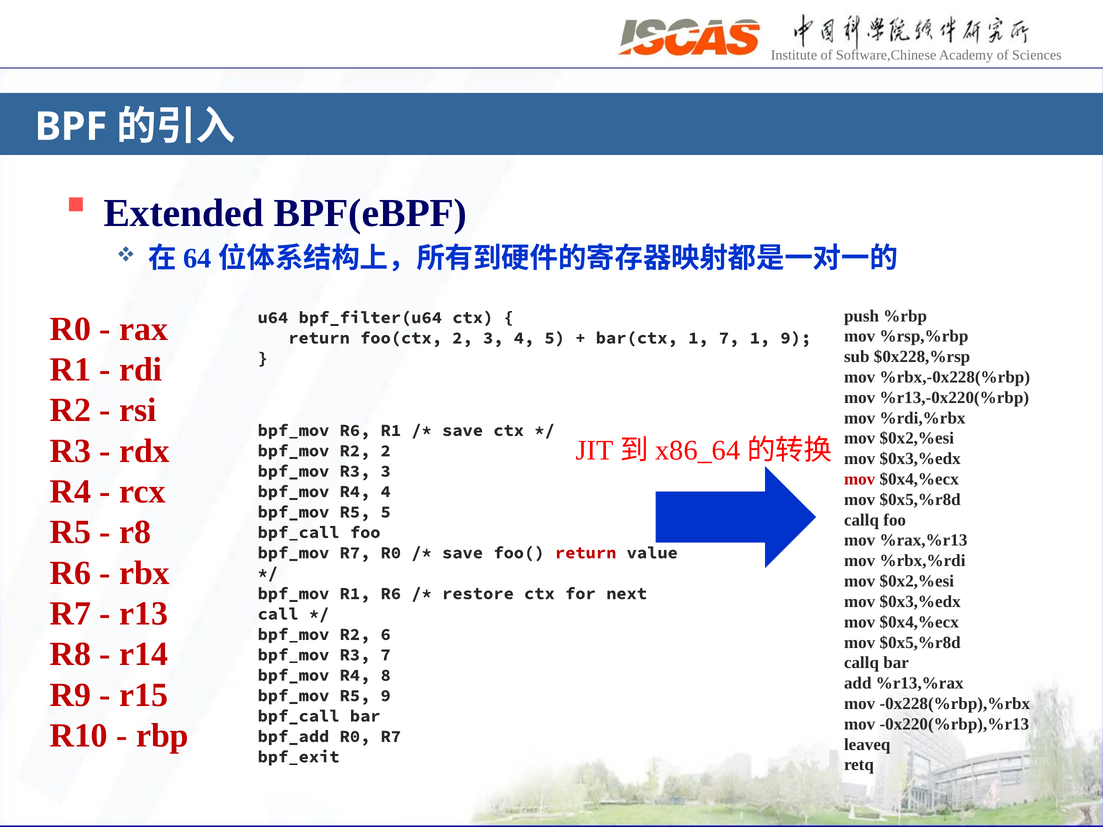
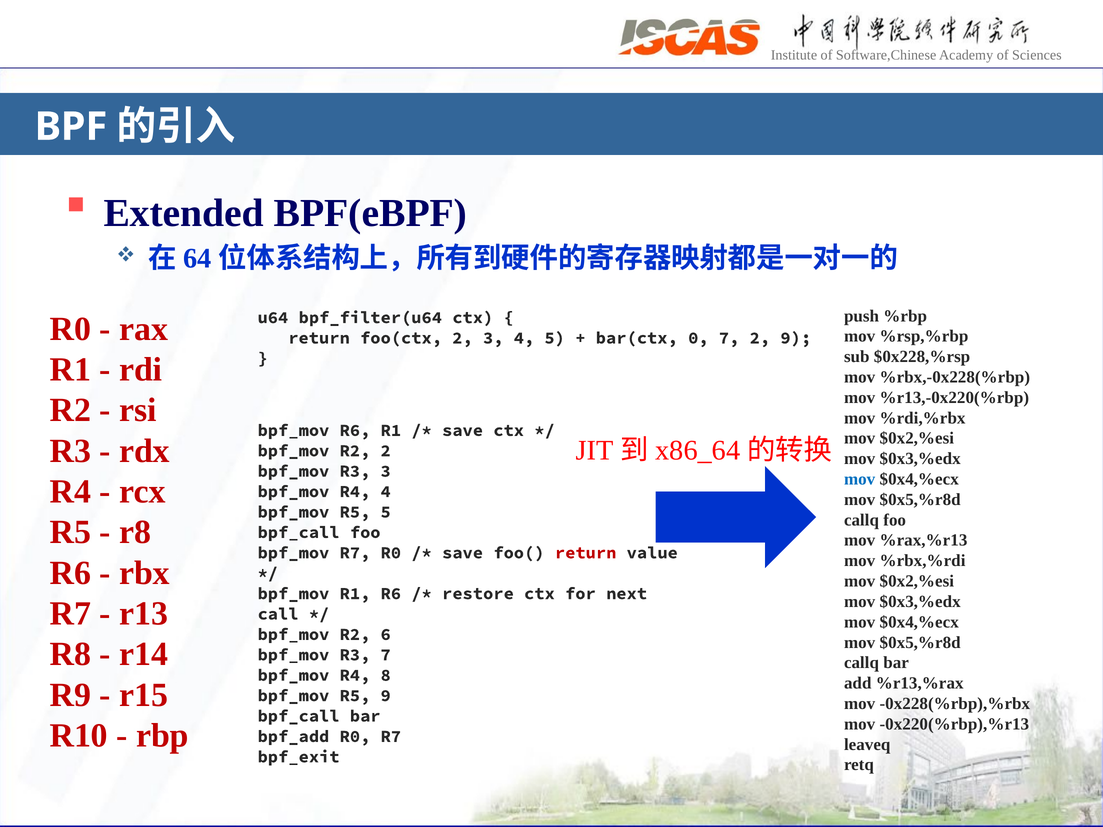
bar(ctx 1: 1 -> 0 (698, 338)
7 1: 1 -> 2 (760, 338)
mov colour: red -> blue (860, 479)
